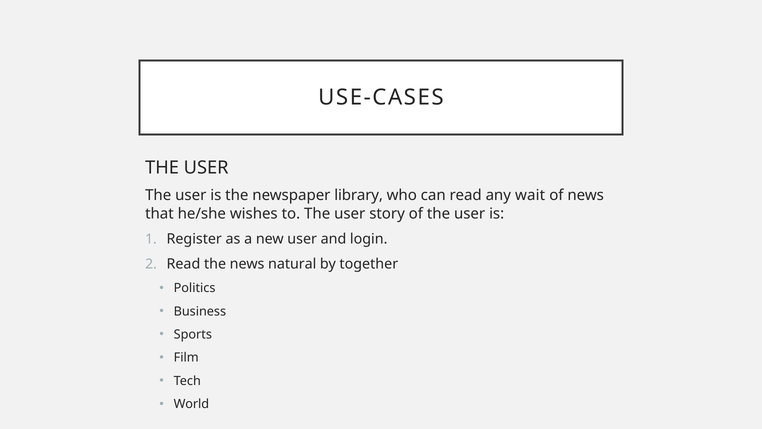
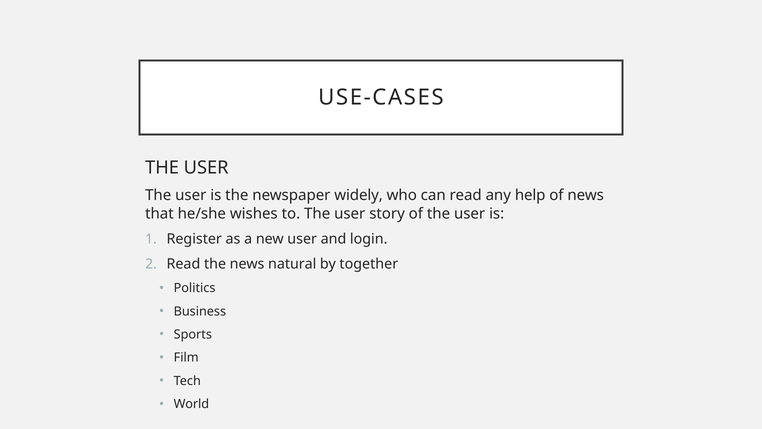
library: library -> widely (359, 195)
wait: wait -> help (530, 195)
